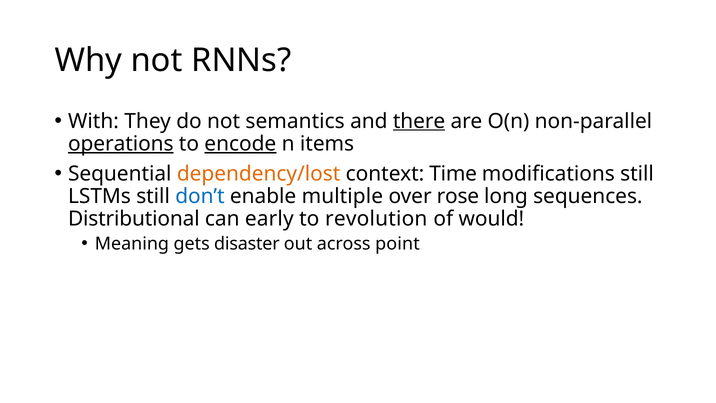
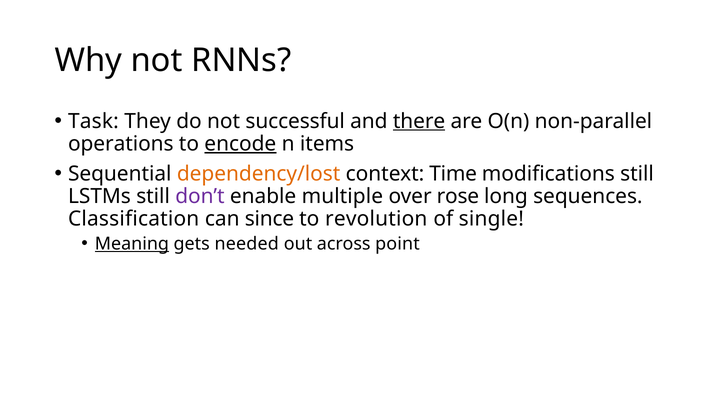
With: With -> Task (93, 121)
semantics: semantics -> successful (295, 121)
operations underline: present -> none (121, 144)
don’t colour: blue -> purple (200, 196)
Distributional: Distributional -> Classification (134, 219)
early: early -> since (269, 219)
would: would -> single (491, 219)
Meaning underline: none -> present (132, 243)
disaster: disaster -> needed (247, 243)
